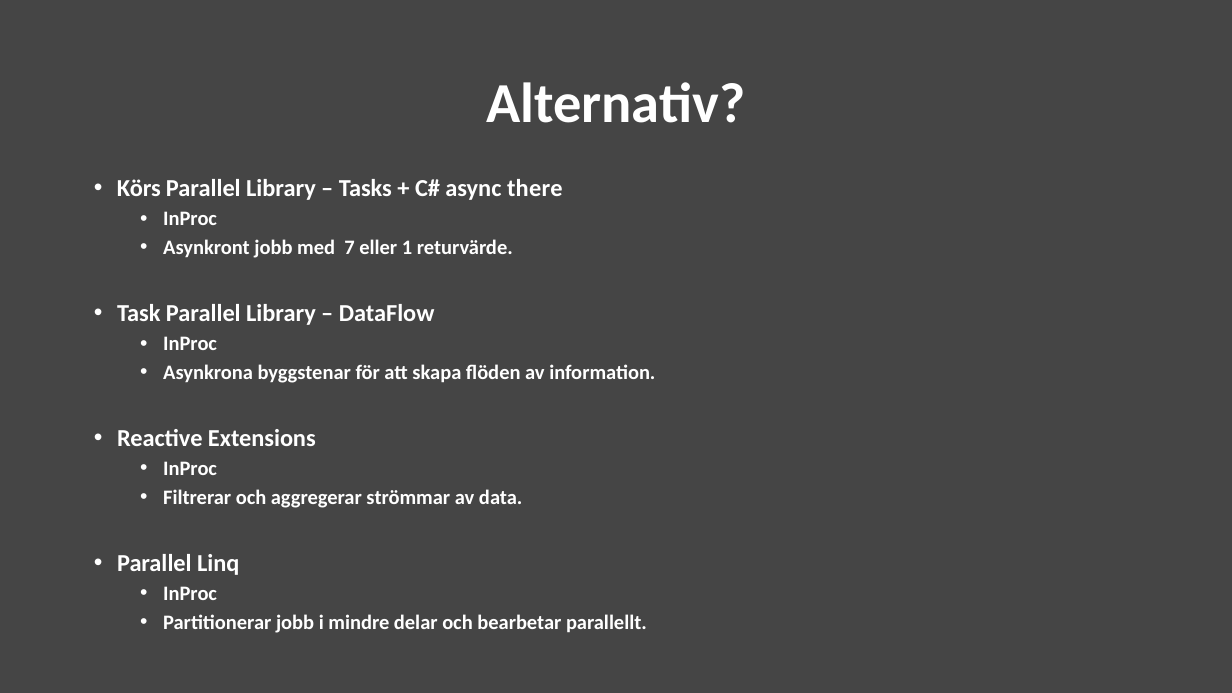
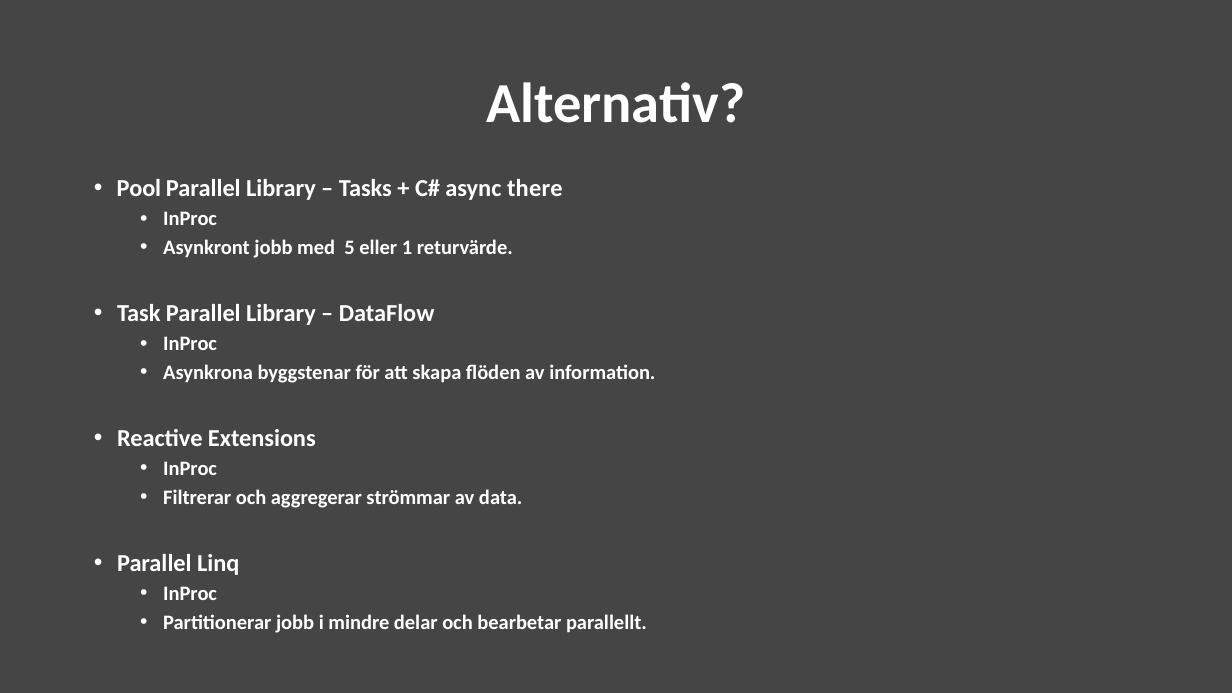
Körs: Körs -> Pool (139, 188)
7: 7 -> 5 (350, 248)
